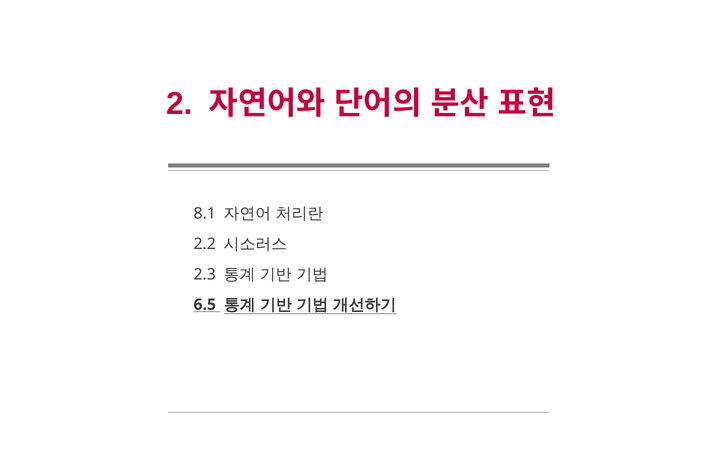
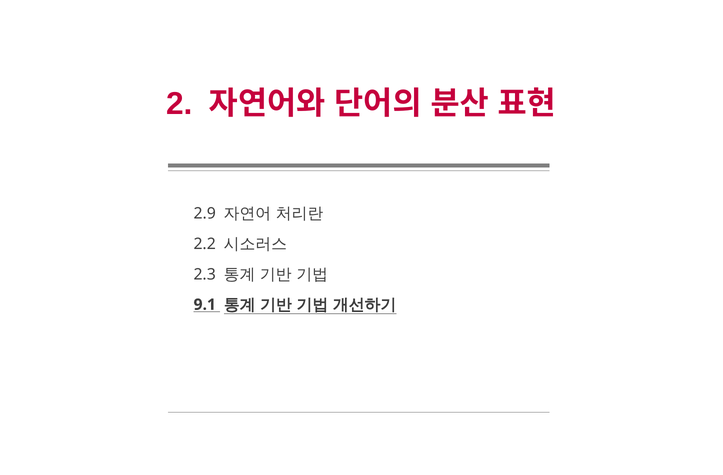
8.1: 8.1 -> 2.9 (205, 214)
6.5: 6.5 -> 9.1 (205, 305)
